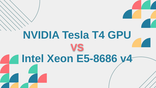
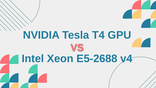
E5-8686: E5-8686 -> E5-2688 (97, 58)
